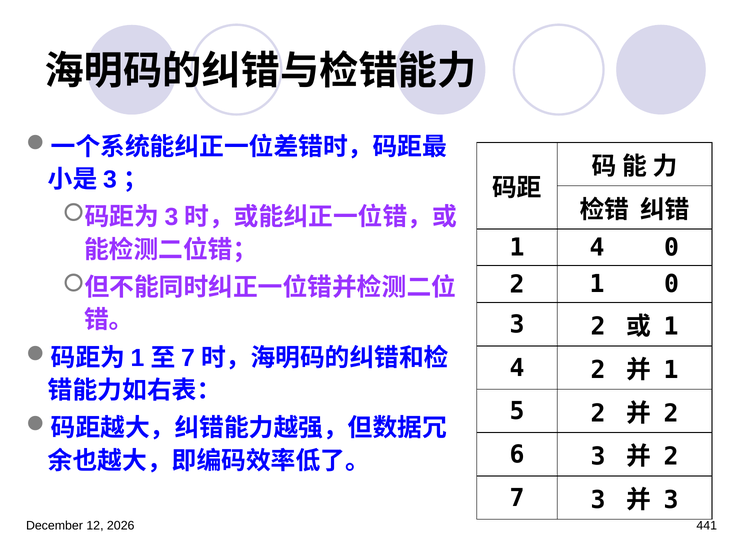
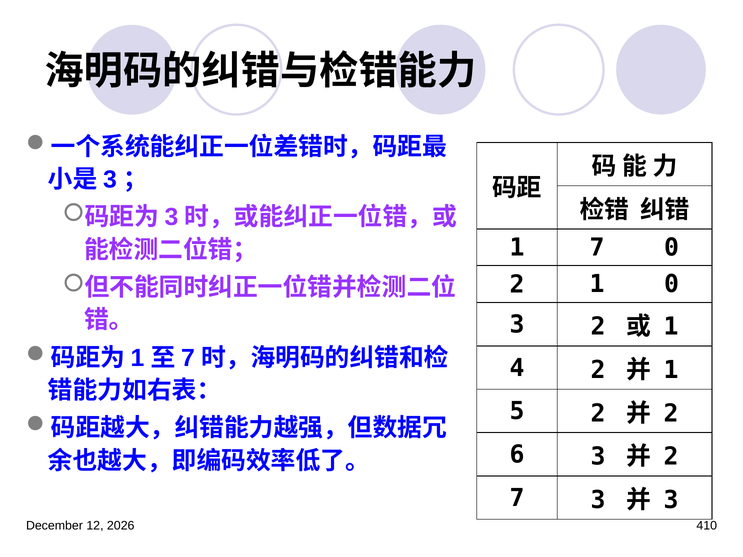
4: 4 -> 7 (597, 248)
441: 441 -> 410 (707, 526)
